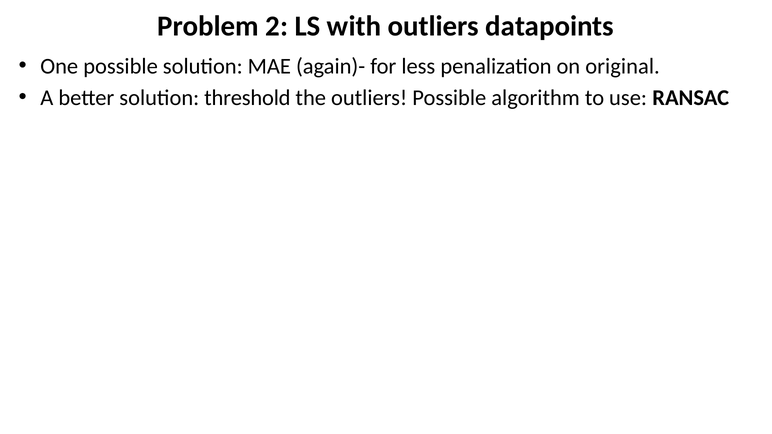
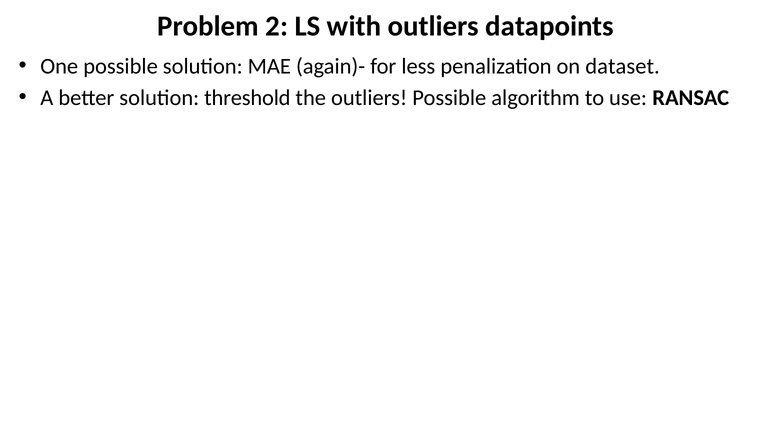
original: original -> dataset (623, 66)
